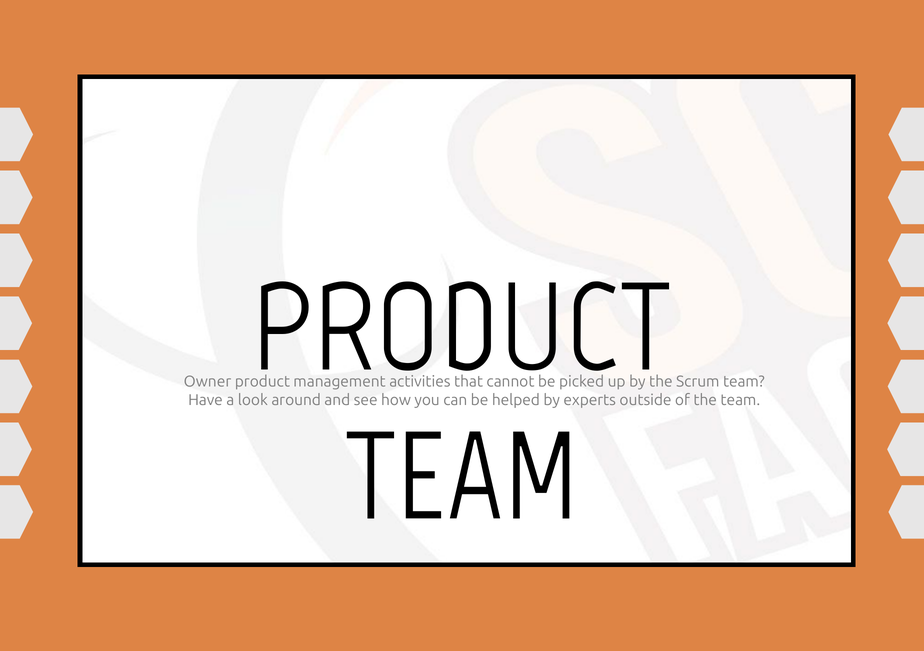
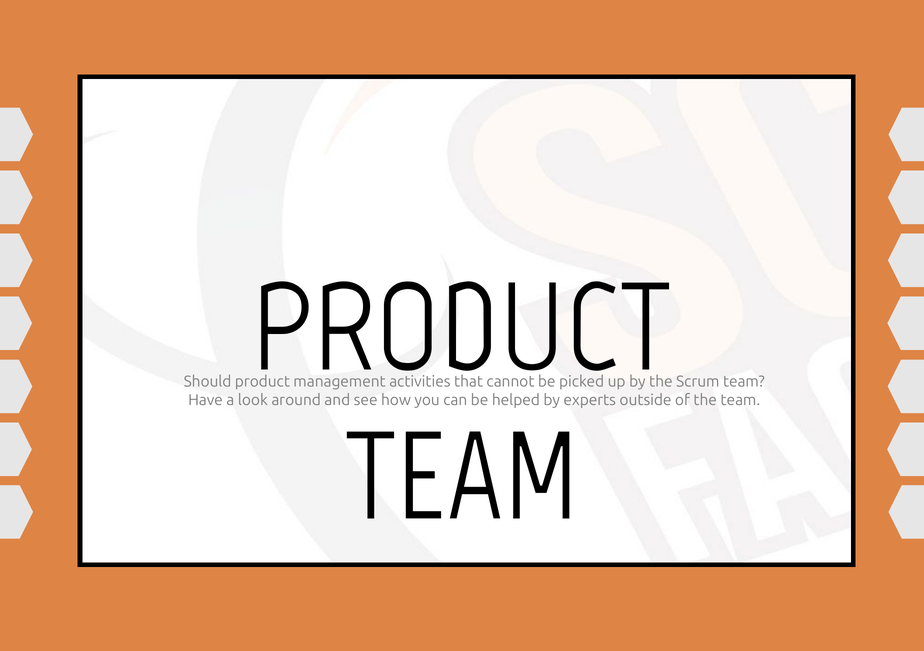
Owner: Owner -> Should (208, 382)
